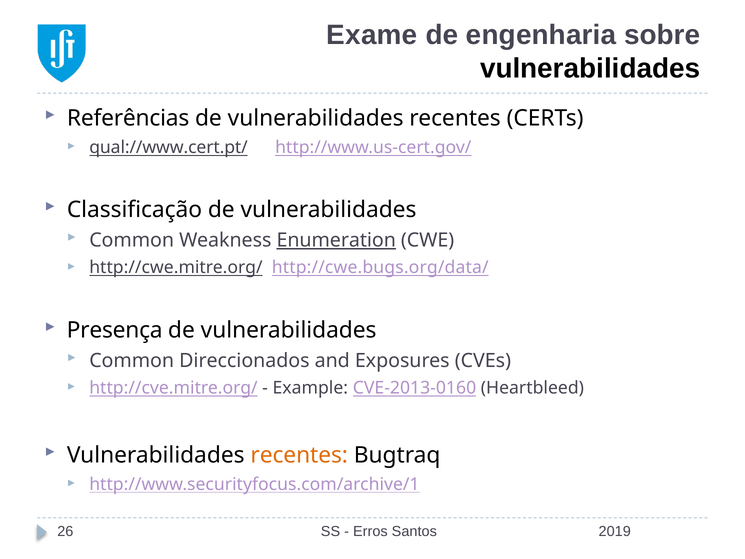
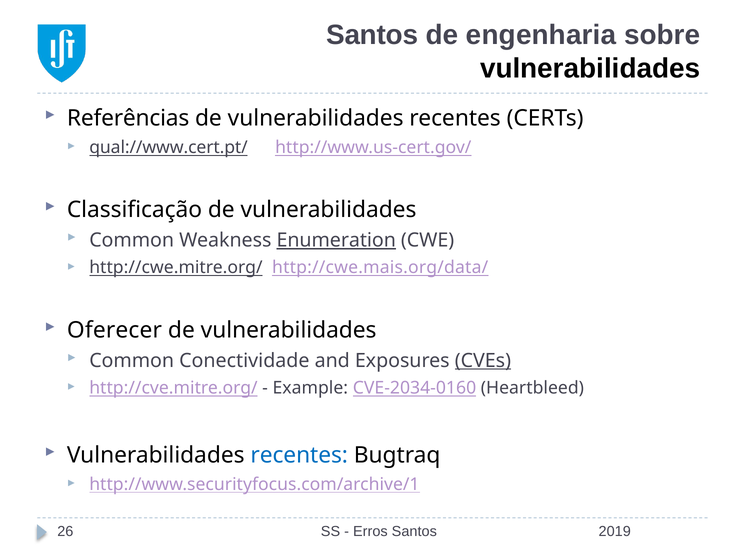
Exame: Exame -> Santos (372, 35)
http://cwe.bugs.org/data/: http://cwe.bugs.org/data/ -> http://cwe.mais.org/data/ (380, 268)
Presença: Presença -> Oferecer (114, 330)
Direccionados: Direccionados -> Conectividade (244, 360)
CVEs underline: none -> present (483, 360)
CVE-2013-0160: CVE-2013-0160 -> CVE-2034-0160 (414, 388)
recentes colour: orange -> blue (299, 455)
